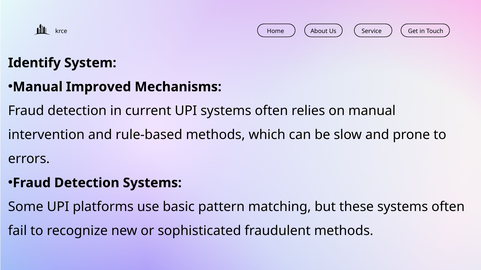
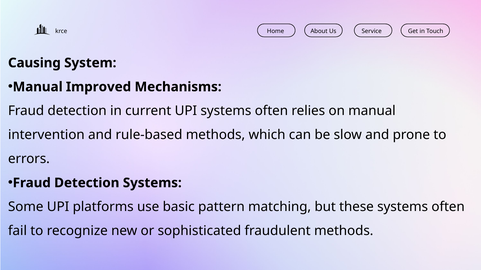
Identify: Identify -> Causing (34, 63)
